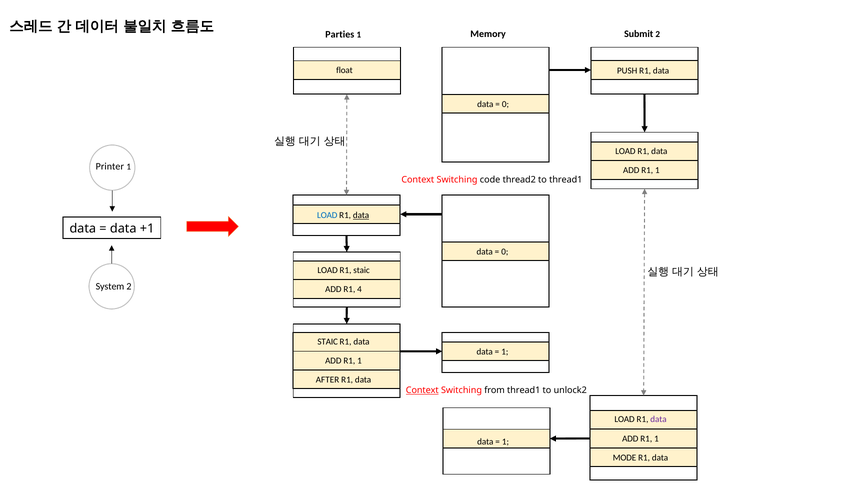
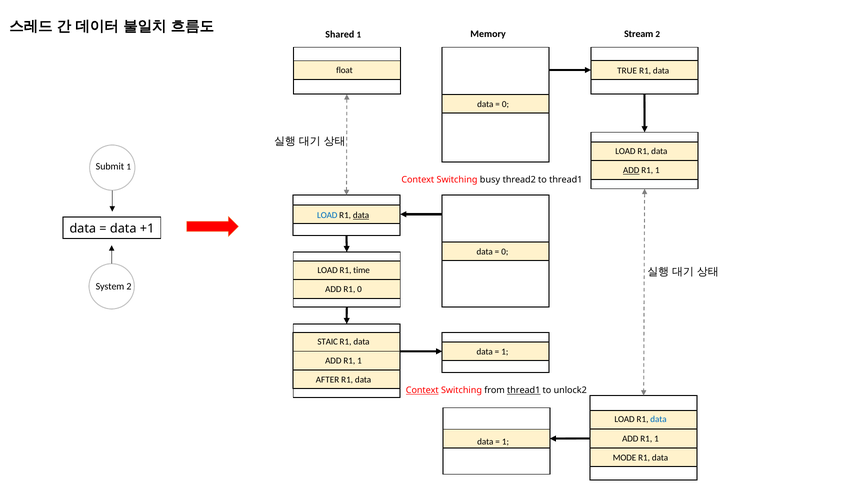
Submit: Submit -> Stream (639, 34)
Parties: Parties -> Shared (340, 35)
PUSH: PUSH -> TRUE (627, 71)
Printer: Printer -> Submit (110, 167)
ADD underline: none -> present (631, 171)
code: code -> busy (490, 180)
R1 staic: staic -> time (362, 271)
R1 4: 4 -> 0 (360, 290)
thread1 underline: none -> present (524, 391)
data colour: purple -> blue (658, 420)
